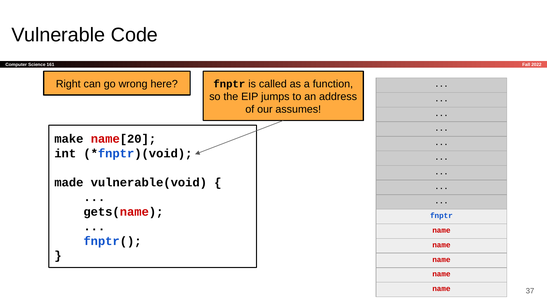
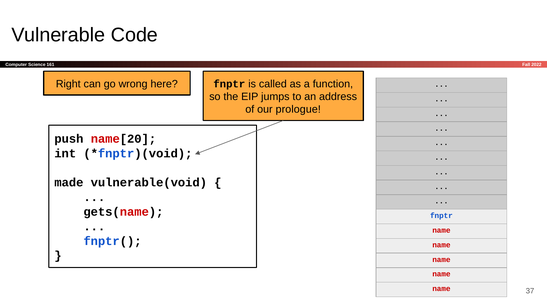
assumes: assumes -> prologue (298, 109)
make: make -> push (69, 139)
